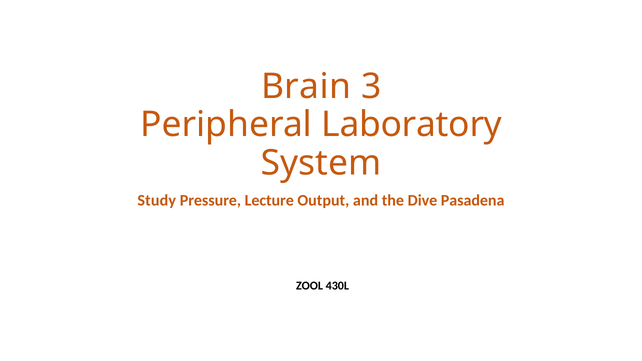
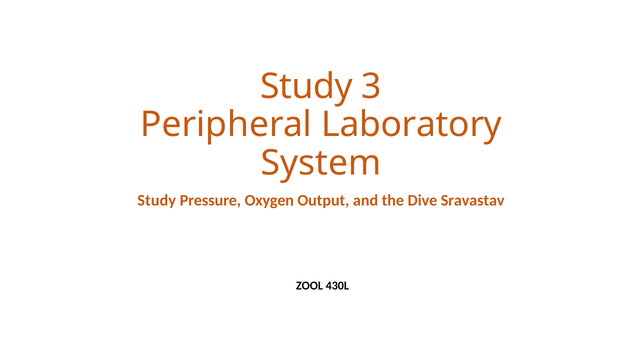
Brain: Brain -> Study (306, 86)
Lecture: Lecture -> Oxygen (269, 201)
Pasadena: Pasadena -> Sravastav (473, 201)
